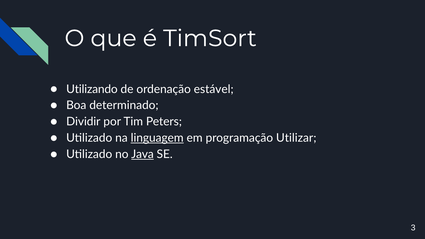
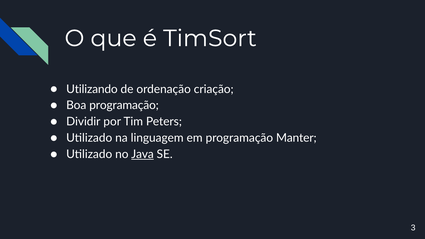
estável: estável -> criação (214, 89)
Boa determinado: determinado -> programação (124, 105)
linguagem underline: present -> none (157, 138)
Utilizar: Utilizar -> Manter (296, 138)
